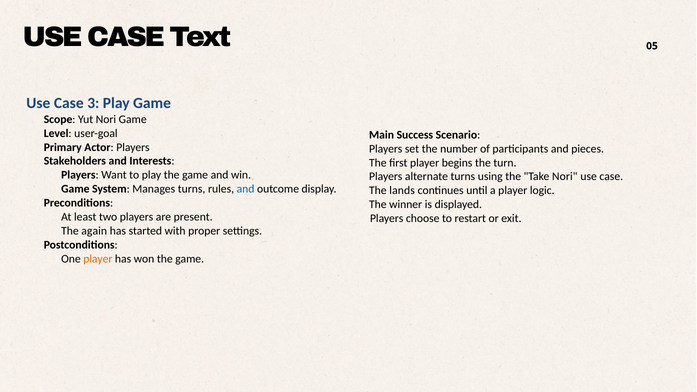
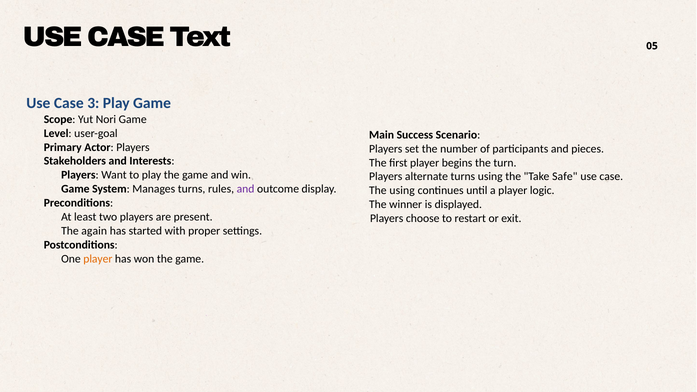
Take Nori: Nori -> Safe (565, 177)
and colour: blue -> purple (246, 189)
The lands: lands -> using (402, 191)
